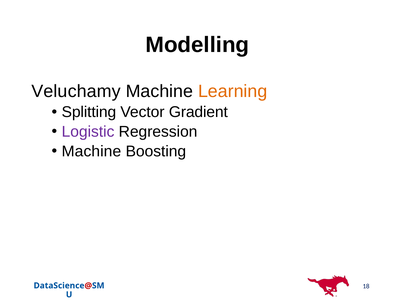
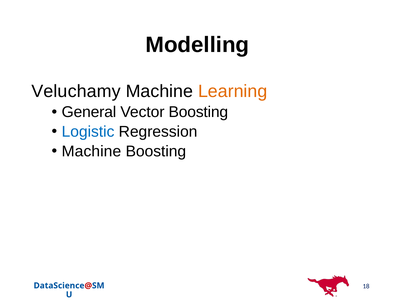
Splitting: Splitting -> General (89, 112)
Vector Gradient: Gradient -> Boosting (198, 112)
Logistic colour: purple -> blue (88, 132)
